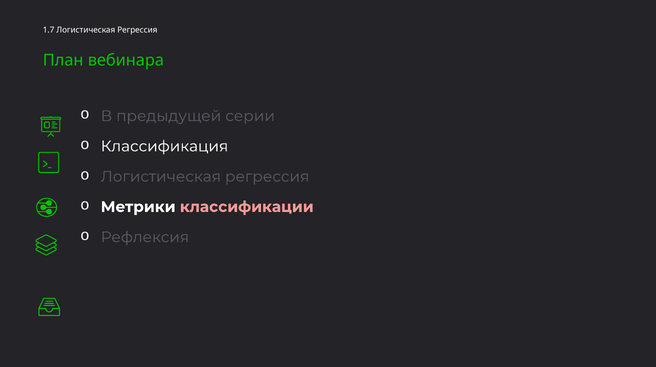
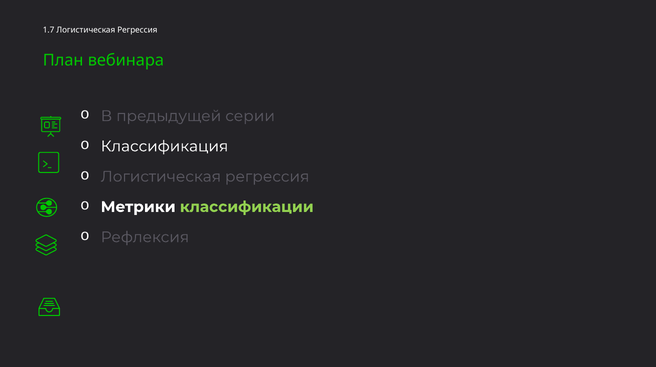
классификации colour: pink -> light green (247, 207)
